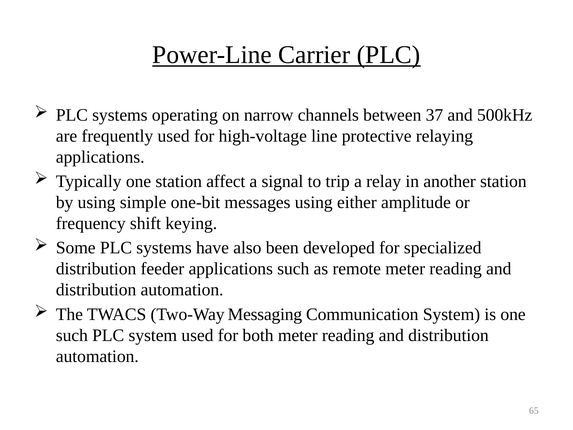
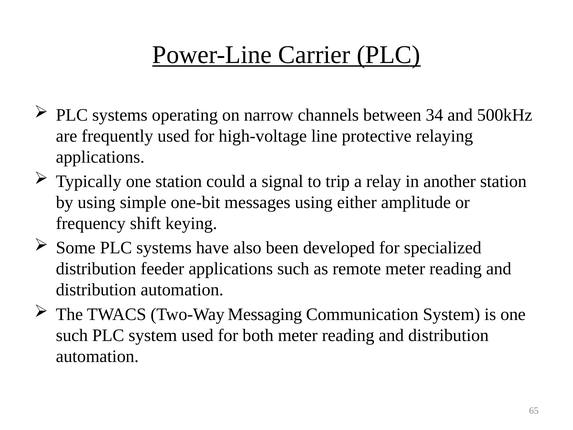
37: 37 -> 34 (434, 115)
affect: affect -> could (226, 181)
